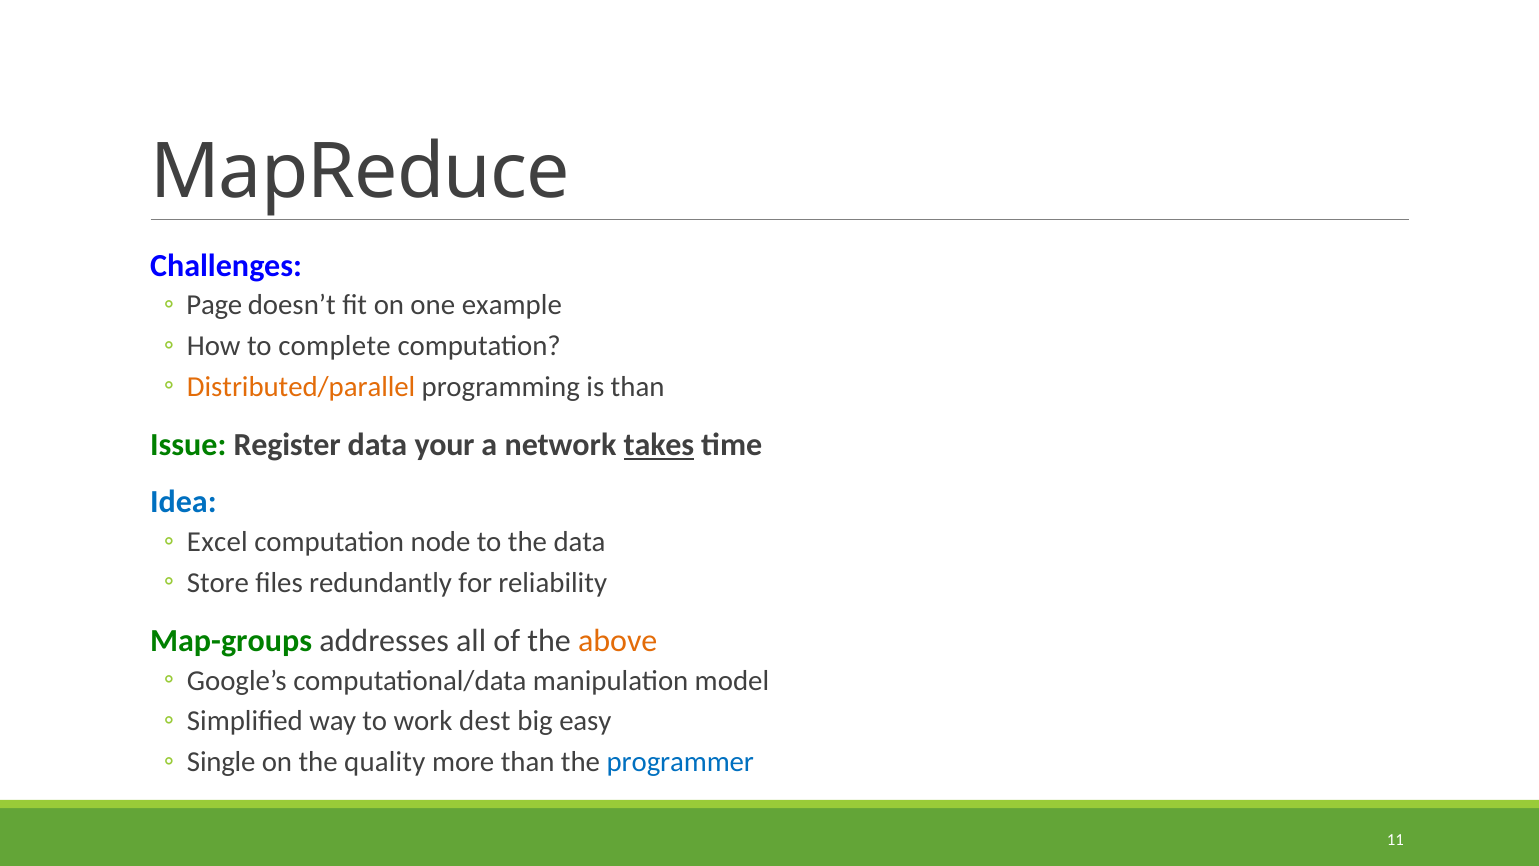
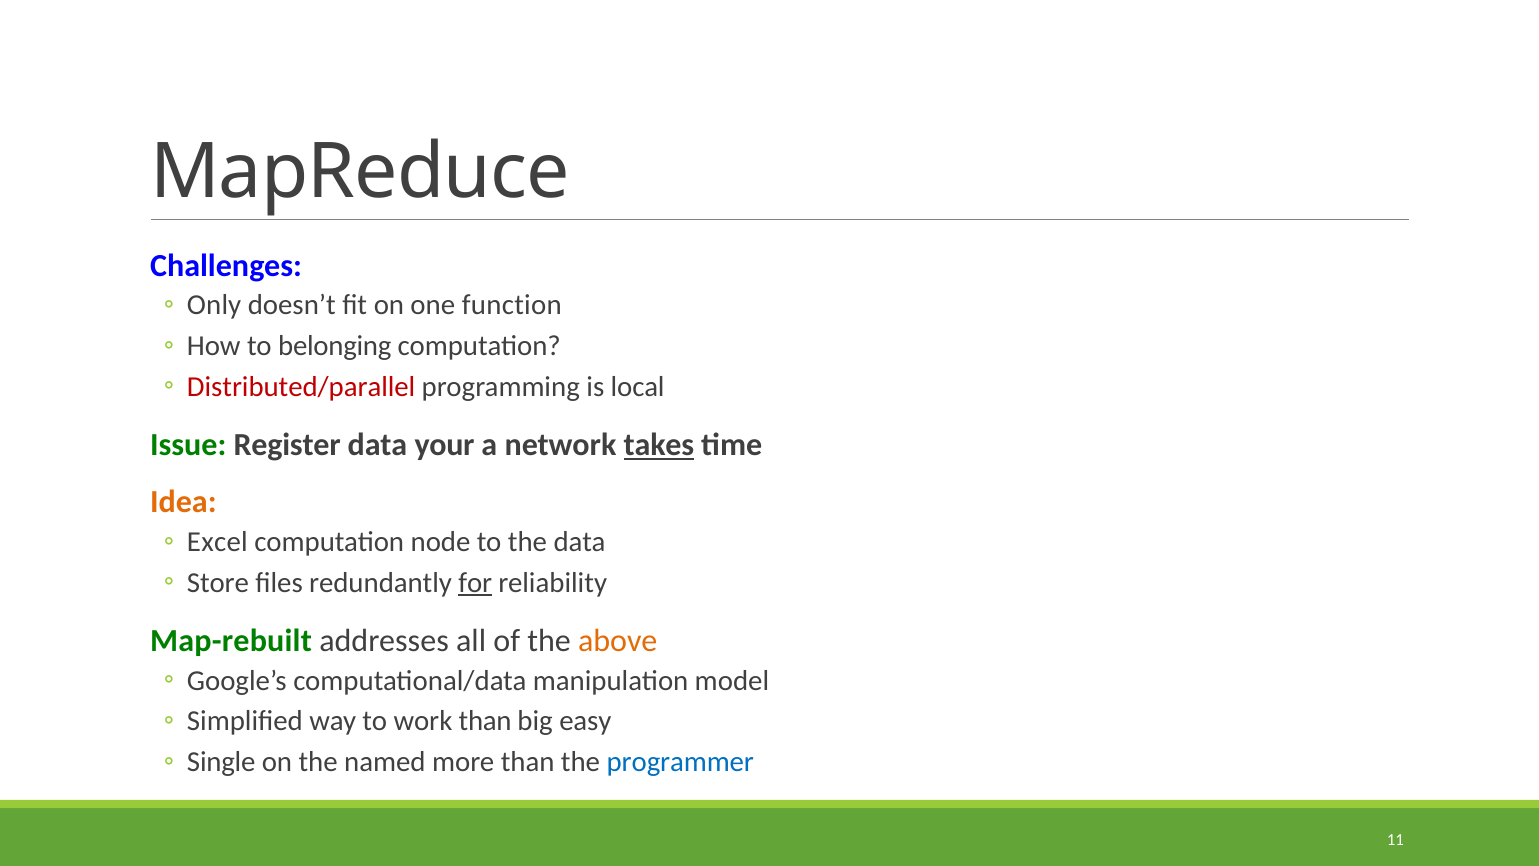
Page: Page -> Only (214, 305)
example: example -> function (512, 305)
complete: complete -> belonging (335, 346)
Distributed/parallel colour: orange -> red (301, 387)
is than: than -> local (638, 387)
Idea colour: blue -> orange (183, 502)
for underline: none -> present (475, 582)
Map-groups: Map-groups -> Map-rebuilt (231, 641)
work dest: dest -> than (485, 721)
quality: quality -> named (385, 762)
